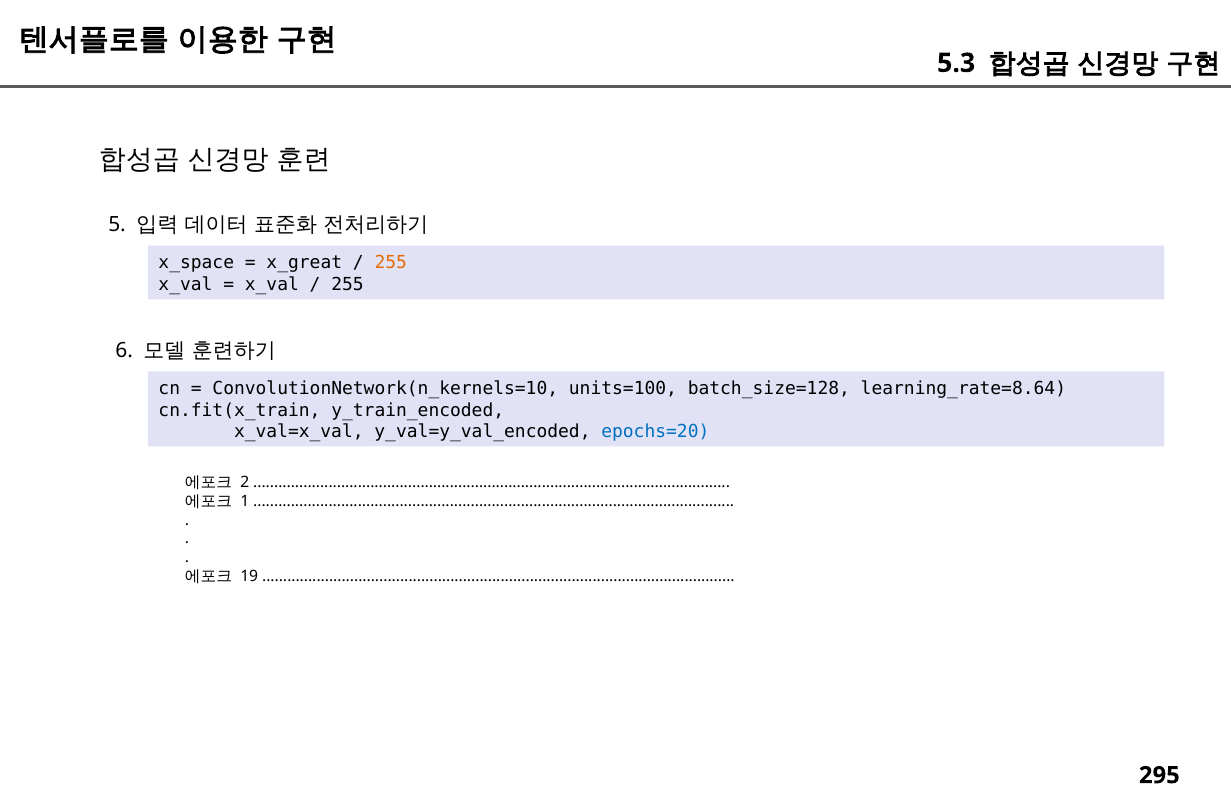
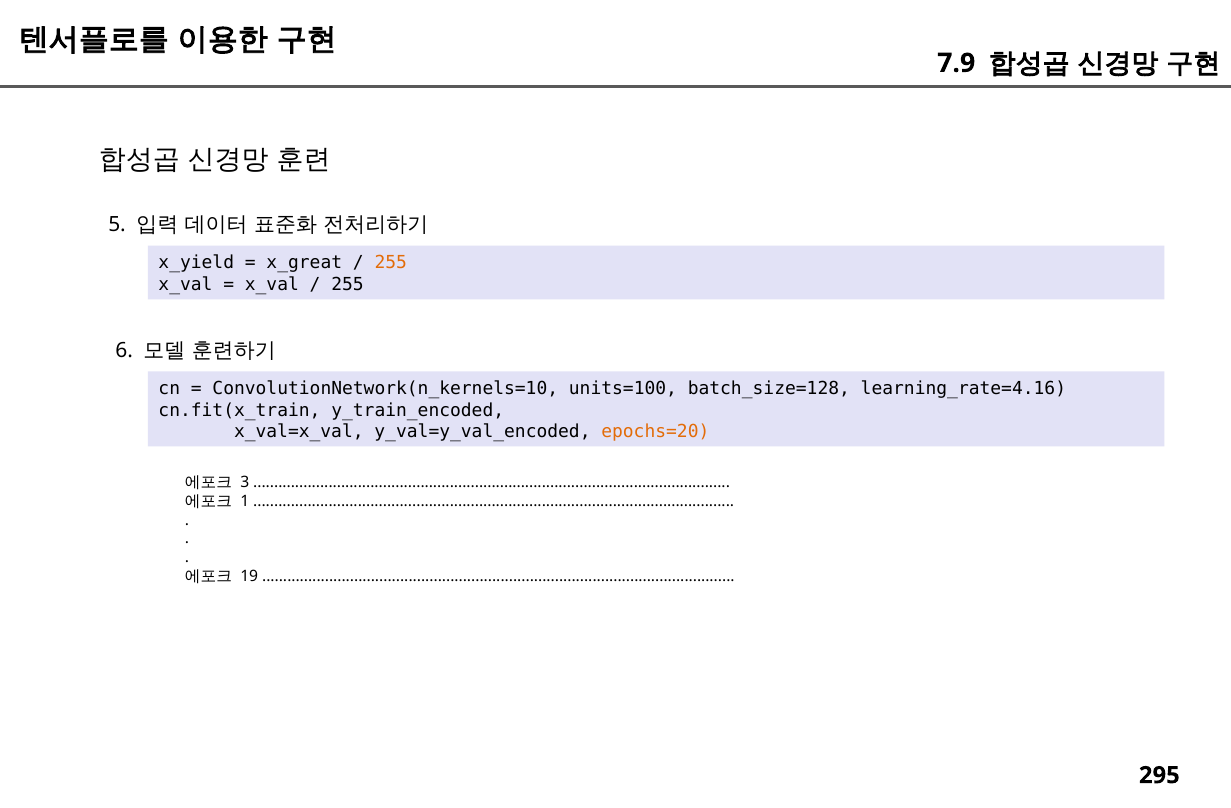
5.3: 5.3 -> 7.9 (956, 63)
x_space: x_space -> x_yield (196, 263)
learning_rate=8.64: learning_rate=8.64 -> learning_rate=4.16 (963, 389)
epochs=20 colour: blue -> orange (655, 432)
2: 2 -> 3 (245, 482)
